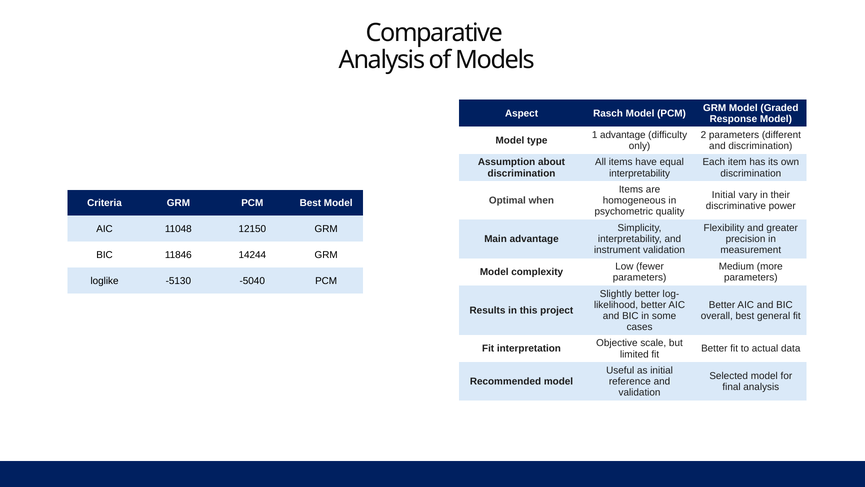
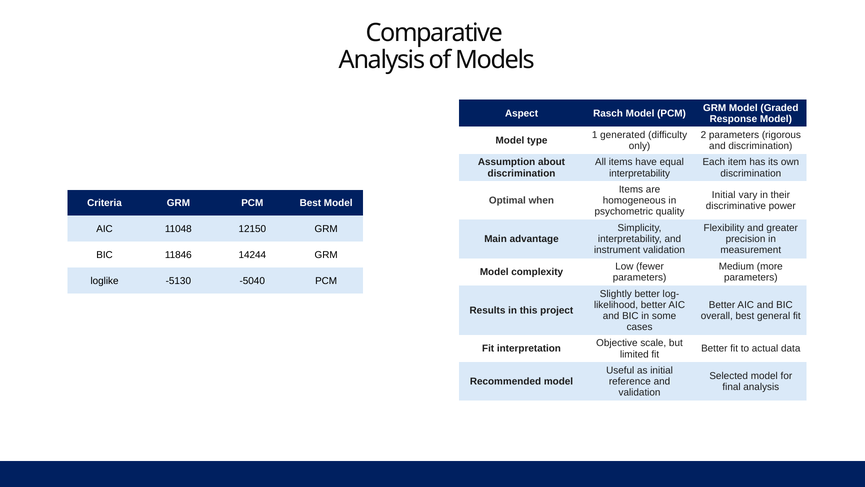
1 advantage: advantage -> generated (623, 135)
different: different -> rigorous (781, 135)
